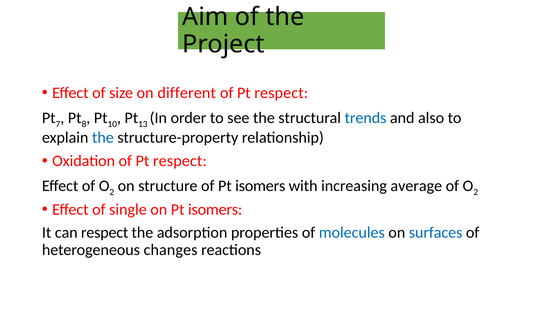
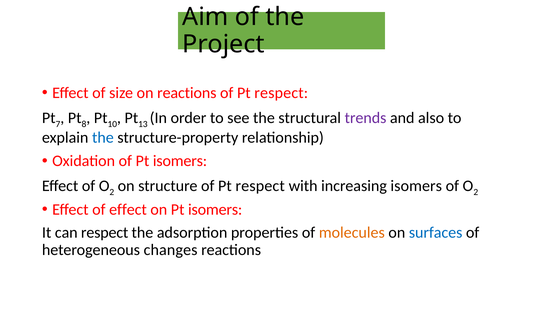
on different: different -> reactions (187, 93)
trends colour: blue -> purple (366, 118)
Oxidation of Pt respect: respect -> isomers (180, 161)
structure of Pt isomers: isomers -> respect (260, 186)
increasing average: average -> isomers (416, 186)
of single: single -> effect (128, 210)
molecules colour: blue -> orange (352, 233)
